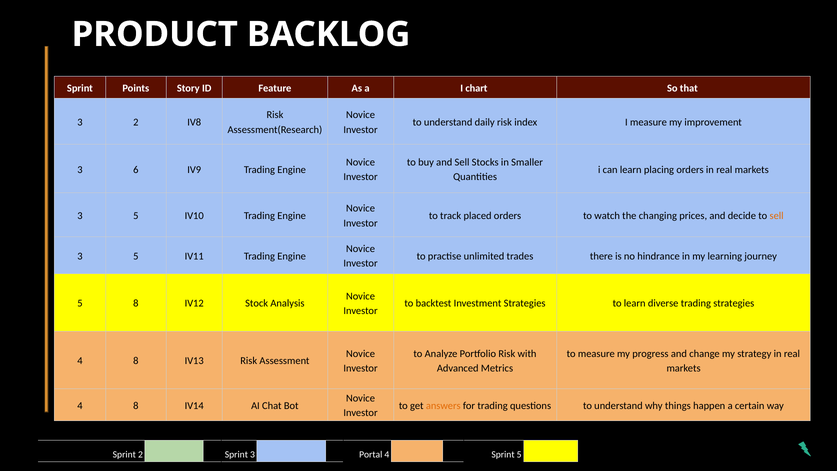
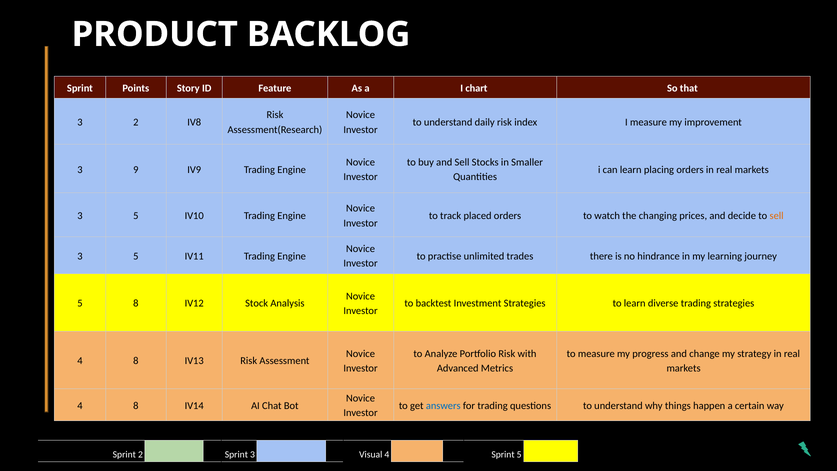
6: 6 -> 9 (136, 170)
answers colour: orange -> blue (443, 406)
Portal: Portal -> Visual (371, 454)
